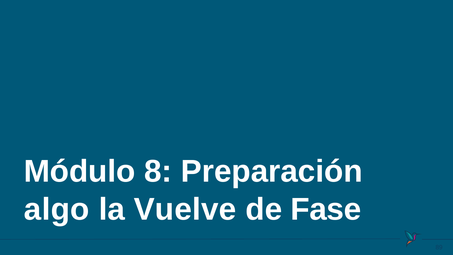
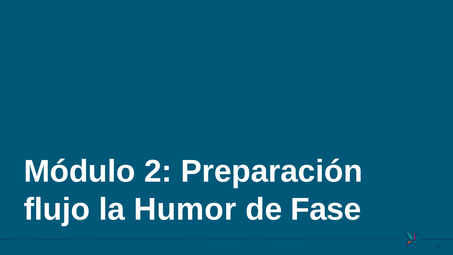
8: 8 -> 2 (158, 171)
algo: algo -> flujo (57, 209)
Vuelve: Vuelve -> Humor (185, 209)
